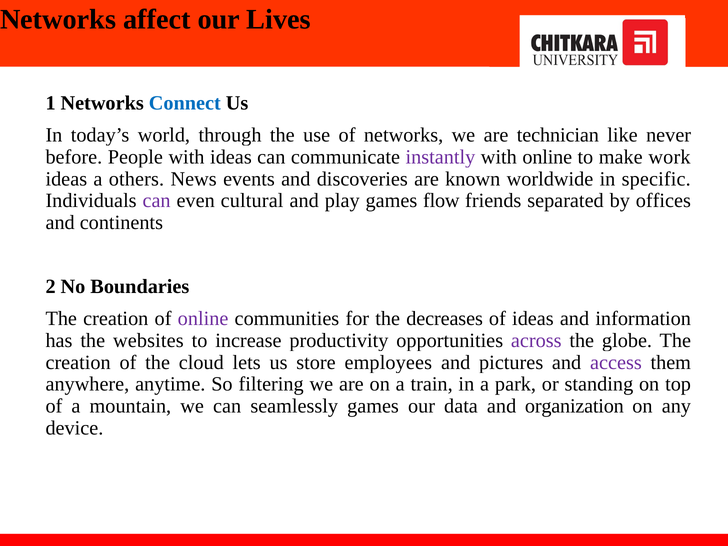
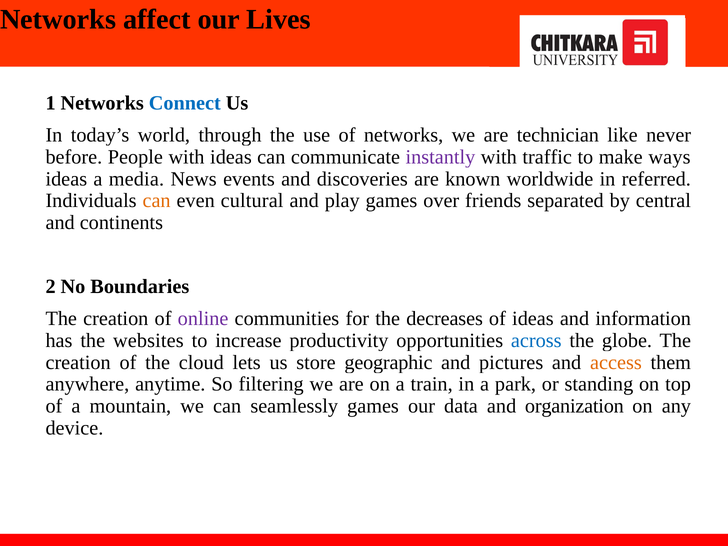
with online: online -> traffic (547, 157)
work: work -> ways (669, 157)
others: others -> media (136, 179)
specific: specific -> referred (656, 179)
can colour: purple -> orange (157, 201)
flow: flow -> over (441, 201)
offices: offices -> central (663, 201)
across colour: purple -> blue (536, 340)
employees: employees -> geographic (388, 362)
access colour: purple -> orange (616, 362)
